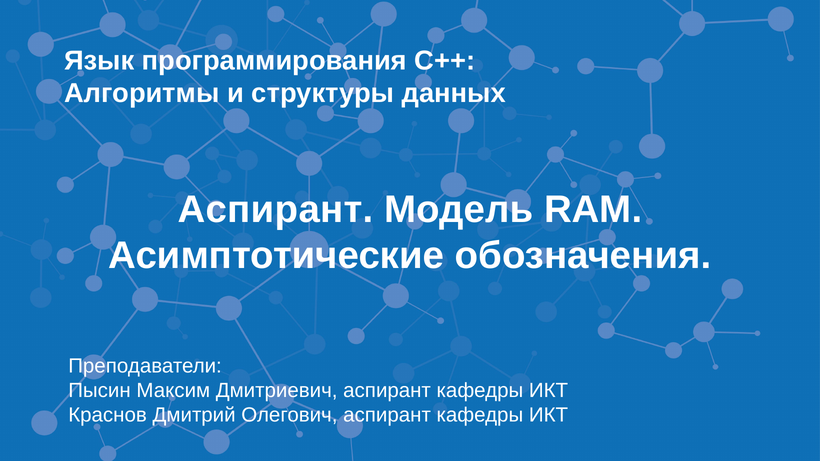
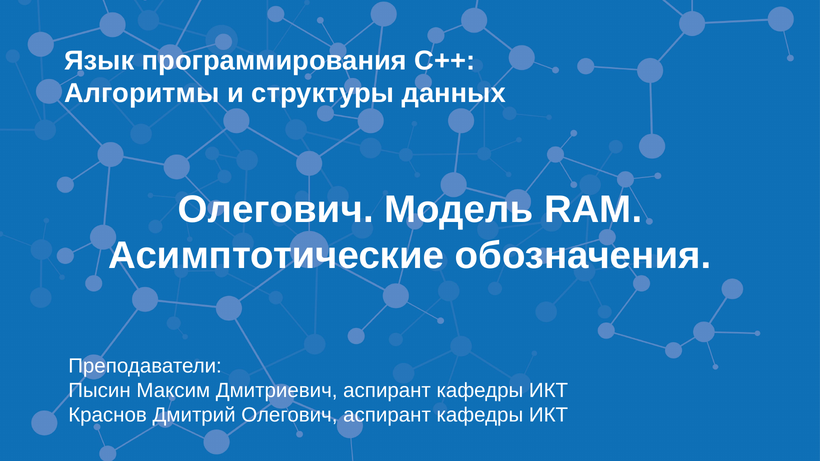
Аспирант: Аспирант -> Олегович (276, 210)
